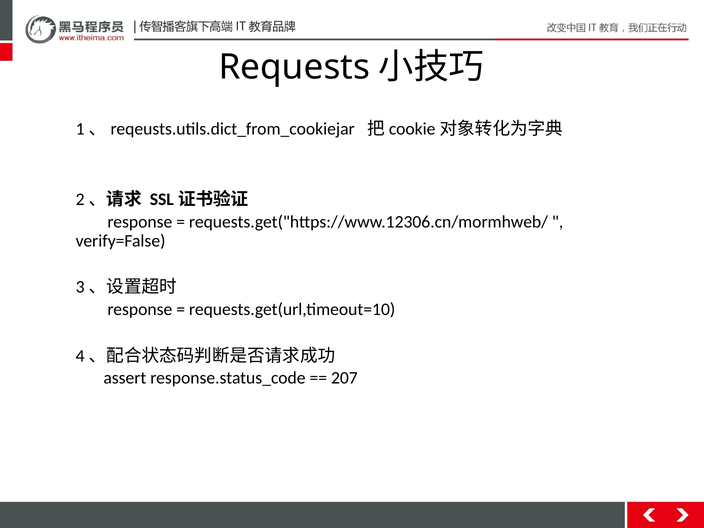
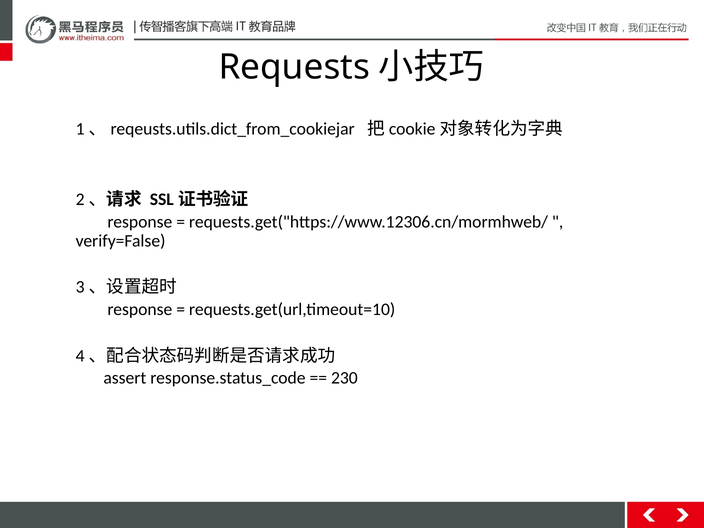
207: 207 -> 230 (344, 378)
